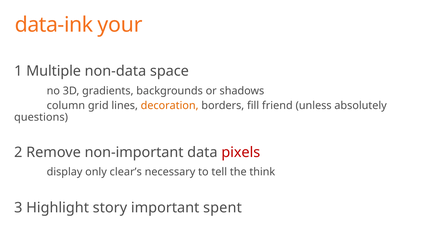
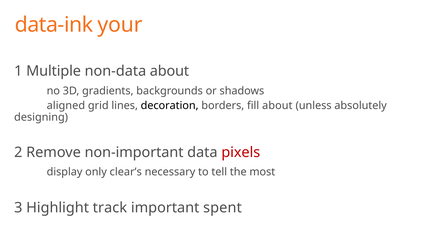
non-data space: space -> about (169, 71)
column: column -> aligned (66, 106)
decoration colour: orange -> black (170, 106)
fill friend: friend -> about (277, 106)
questions: questions -> designing (41, 117)
think: think -> most (262, 172)
story: story -> track (110, 208)
